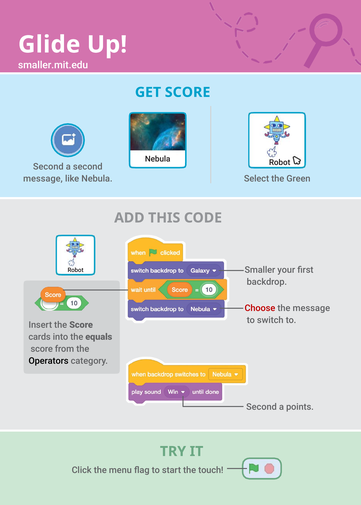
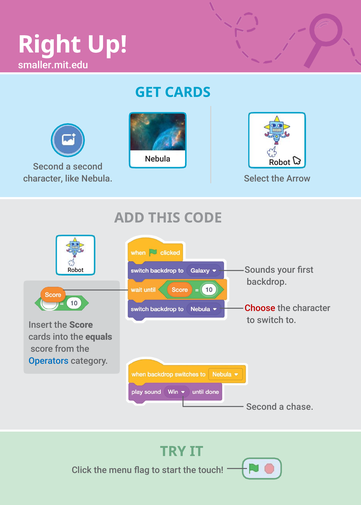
Glide: Glide -> Right (49, 45)
GET SCORE: SCORE -> CARDS (188, 92)
Green: Green -> Arrow (298, 179)
message: message -> character (43, 179)
Smaller: Smaller -> Sounds (260, 270)
the message: message -> character (311, 308)
Operators colour: black -> blue (49, 361)
points: points -> chase (300, 407)
